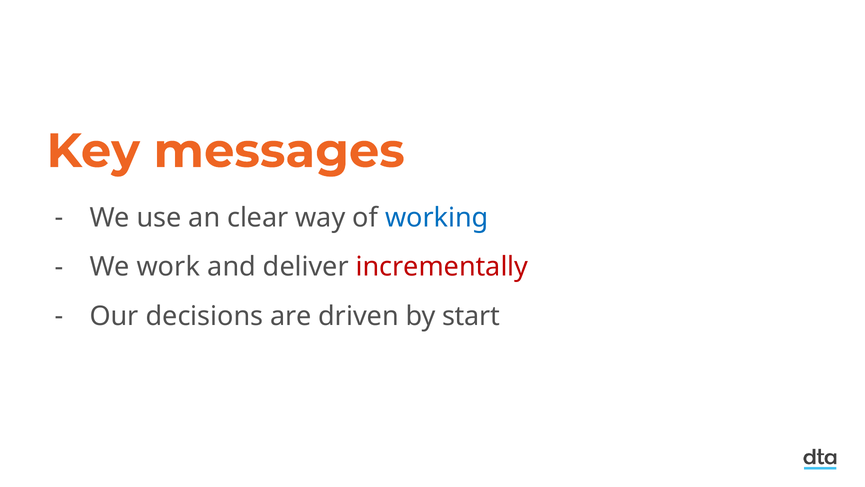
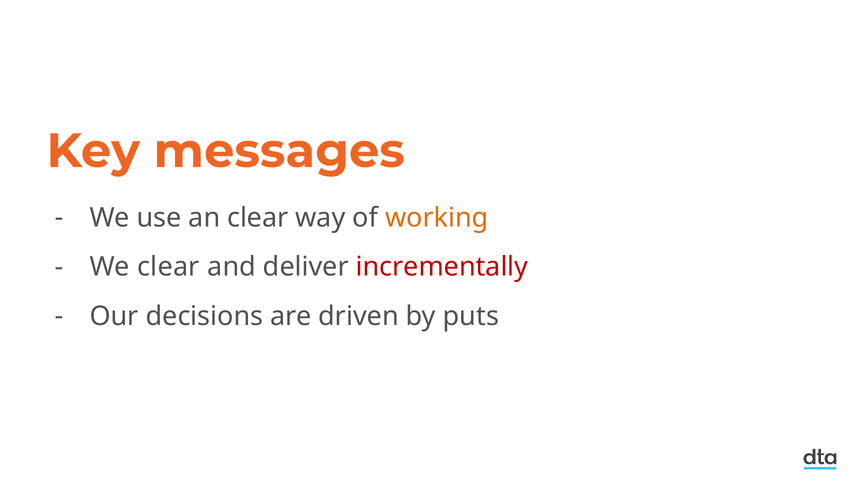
working colour: blue -> orange (437, 217)
We work: work -> clear (168, 267)
start: start -> puts (471, 316)
